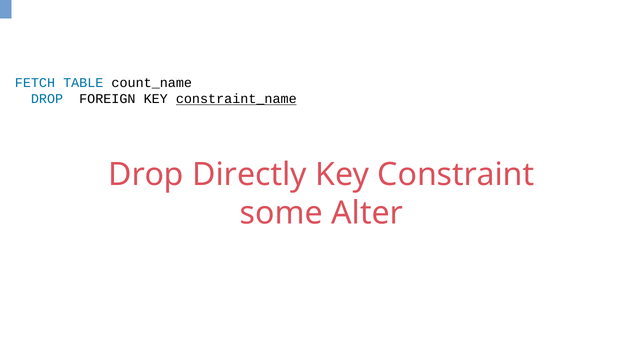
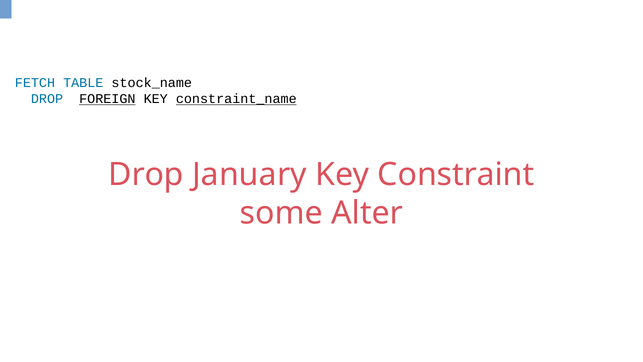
count_name: count_name -> stock_name (152, 83)
FOREIGN underline: none -> present (107, 99)
Directly: Directly -> January (249, 174)
